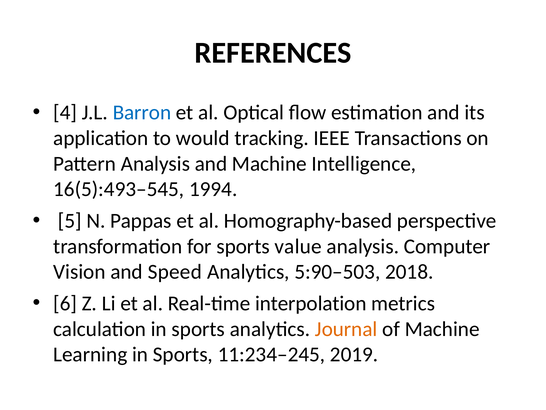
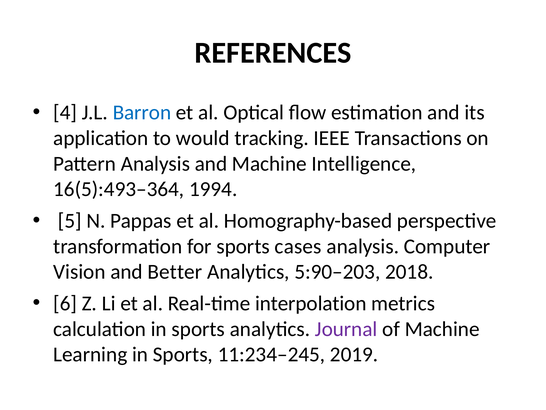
16(5):493–545: 16(5):493–545 -> 16(5):493–364 (119, 189)
value: value -> cases (298, 246)
Speed: Speed -> Better (175, 272)
5:90–503: 5:90–503 -> 5:90–203 (337, 272)
Journal colour: orange -> purple (346, 329)
